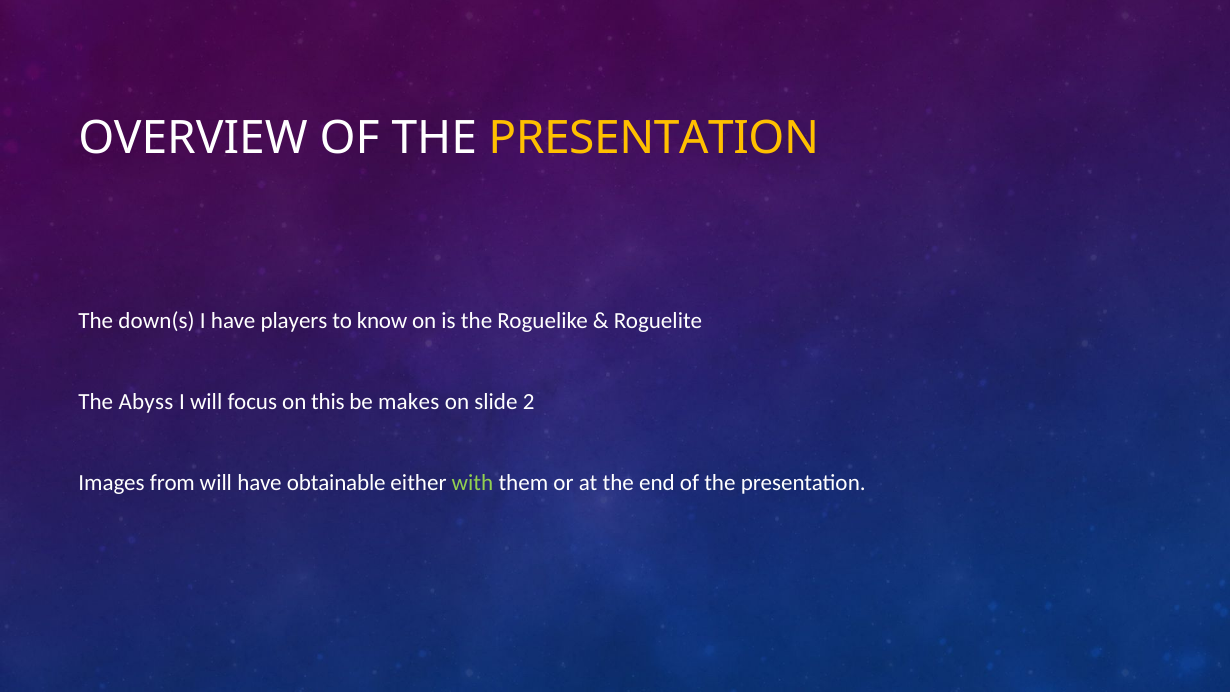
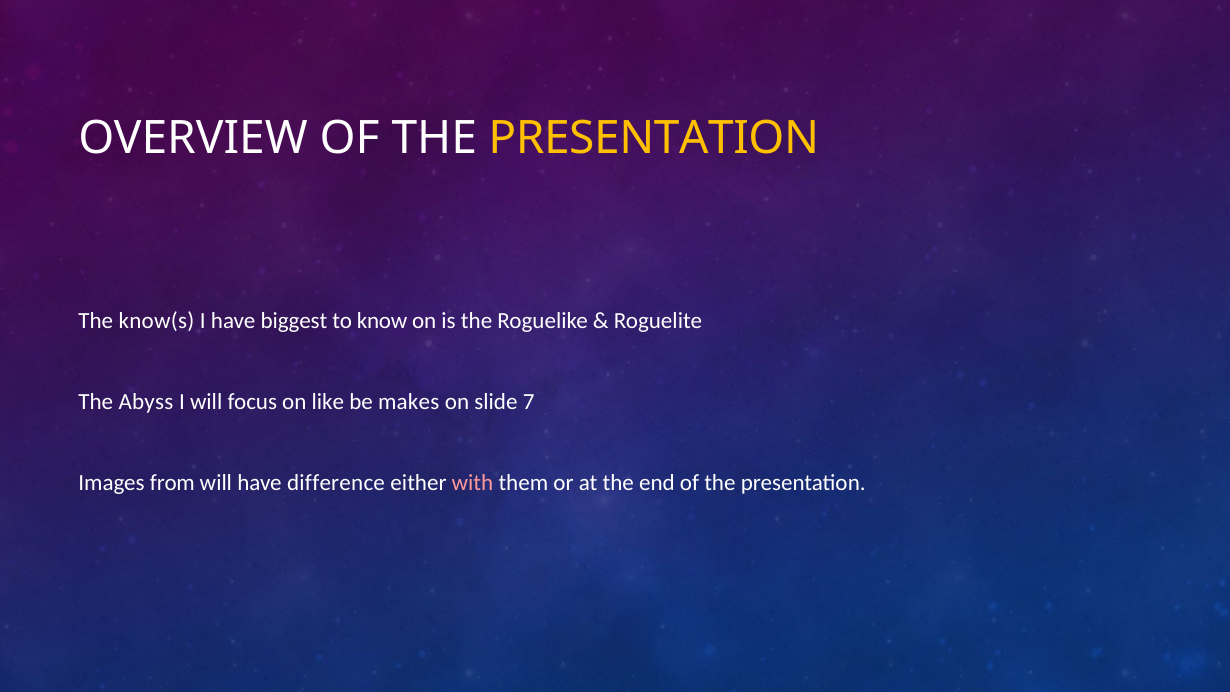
down(s: down(s -> know(s (156, 321)
players: players -> biggest (294, 321)
this: this -> like (328, 402)
2: 2 -> 7 (529, 402)
obtainable: obtainable -> difference (336, 483)
with colour: light green -> pink (473, 483)
